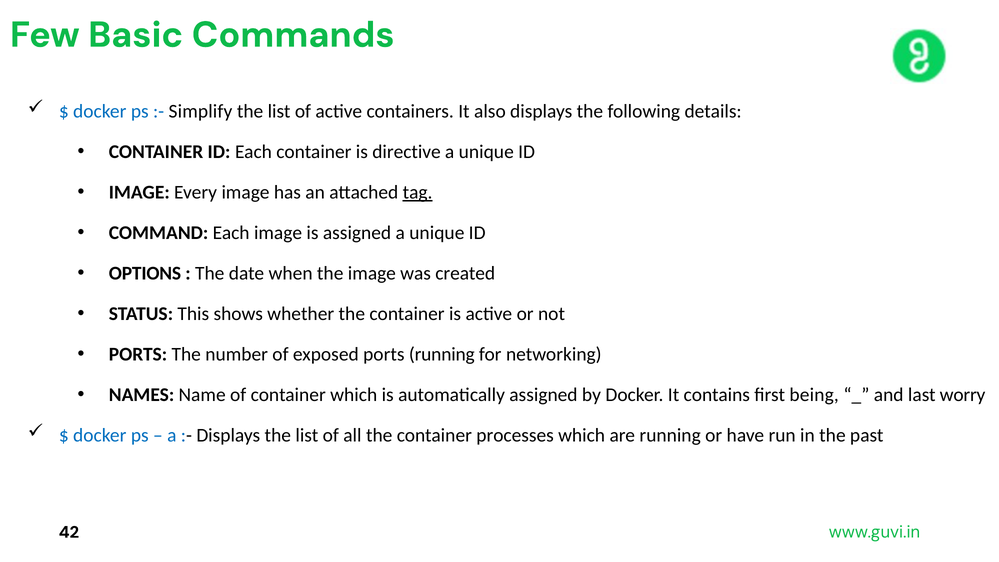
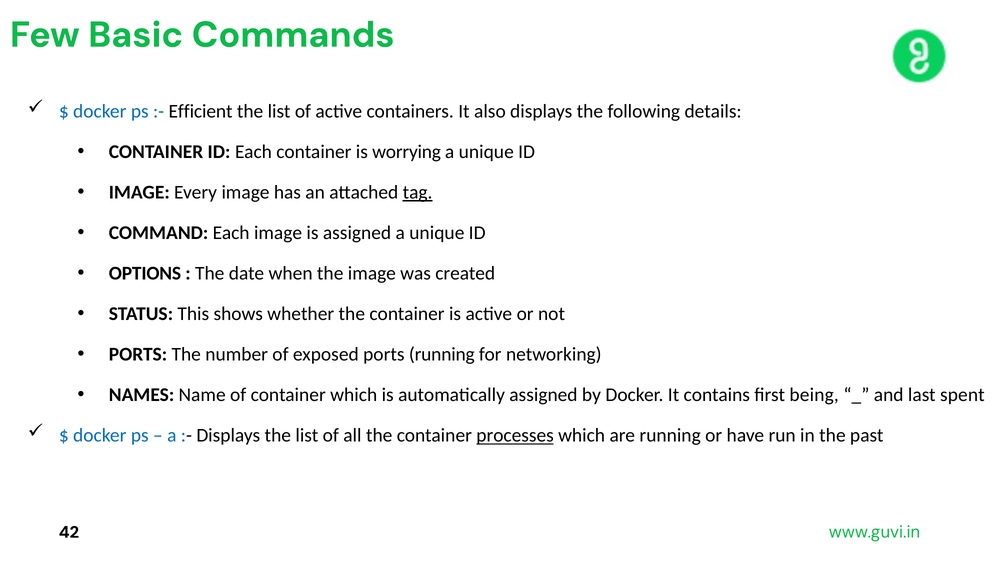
Simplify: Simplify -> Efficient (201, 111)
directive: directive -> worrying (407, 152)
worry: worry -> spent (962, 395)
processes underline: none -> present (515, 436)
